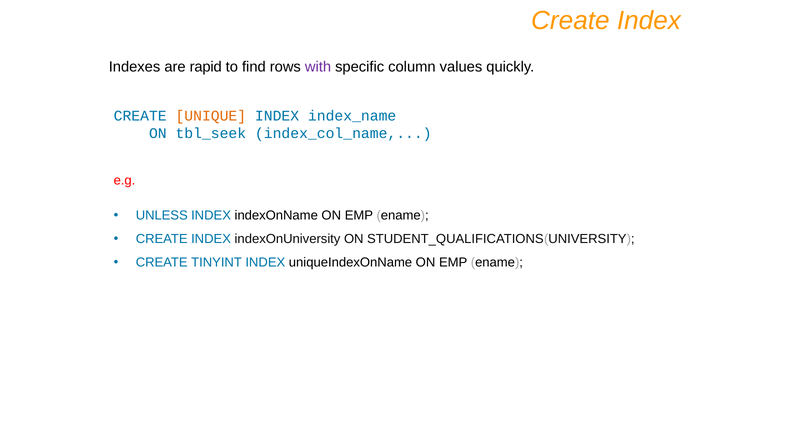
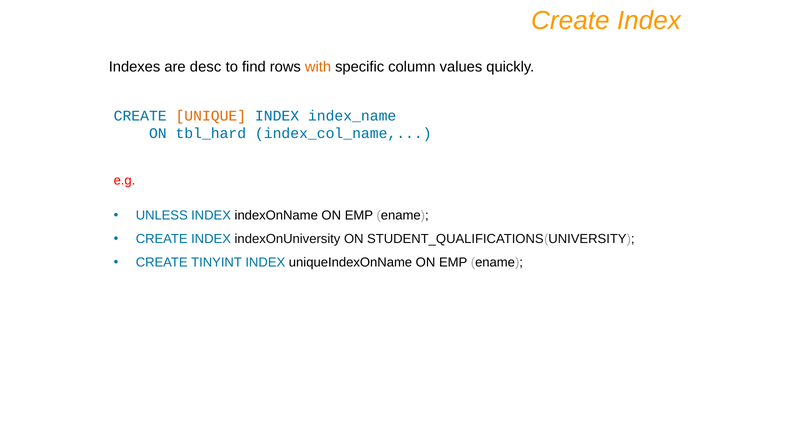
rapid: rapid -> desc (206, 67)
with colour: purple -> orange (318, 67)
tbl_seek: tbl_seek -> tbl_hard (211, 133)
